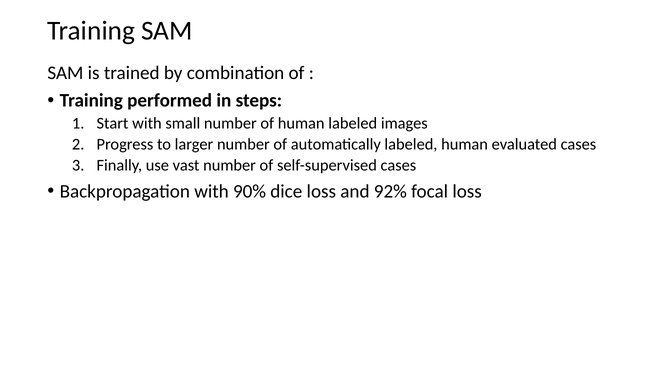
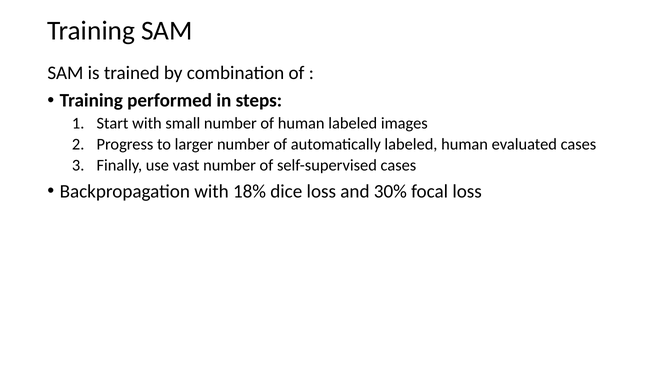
90%: 90% -> 18% (250, 191)
92%: 92% -> 30% (390, 191)
